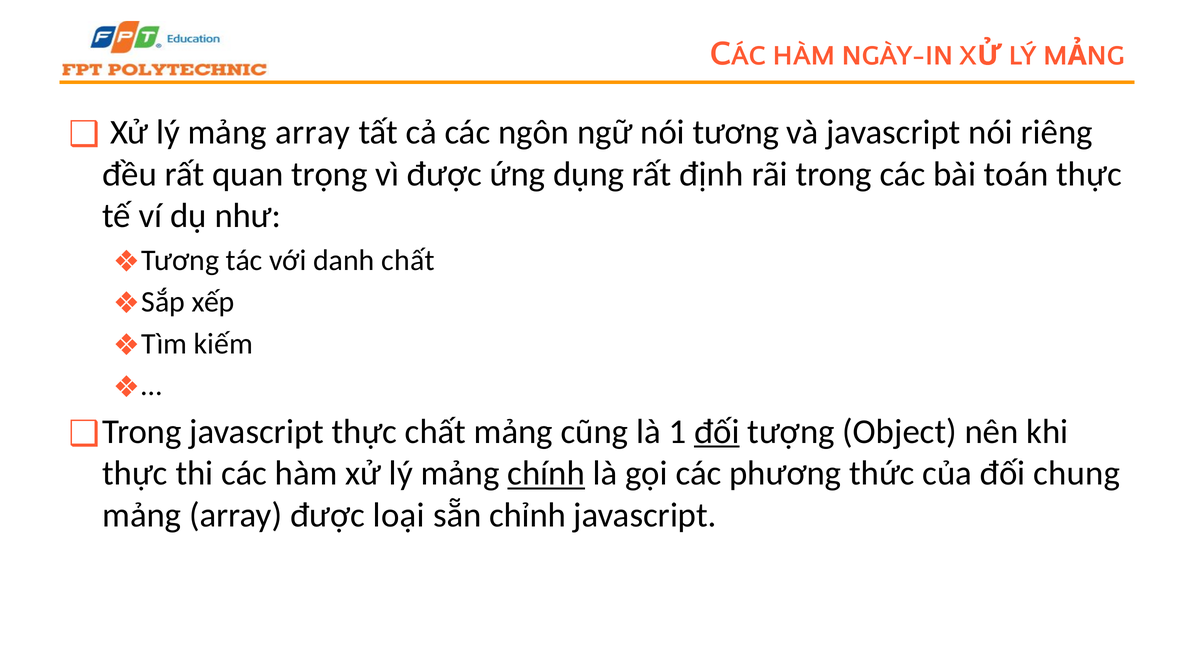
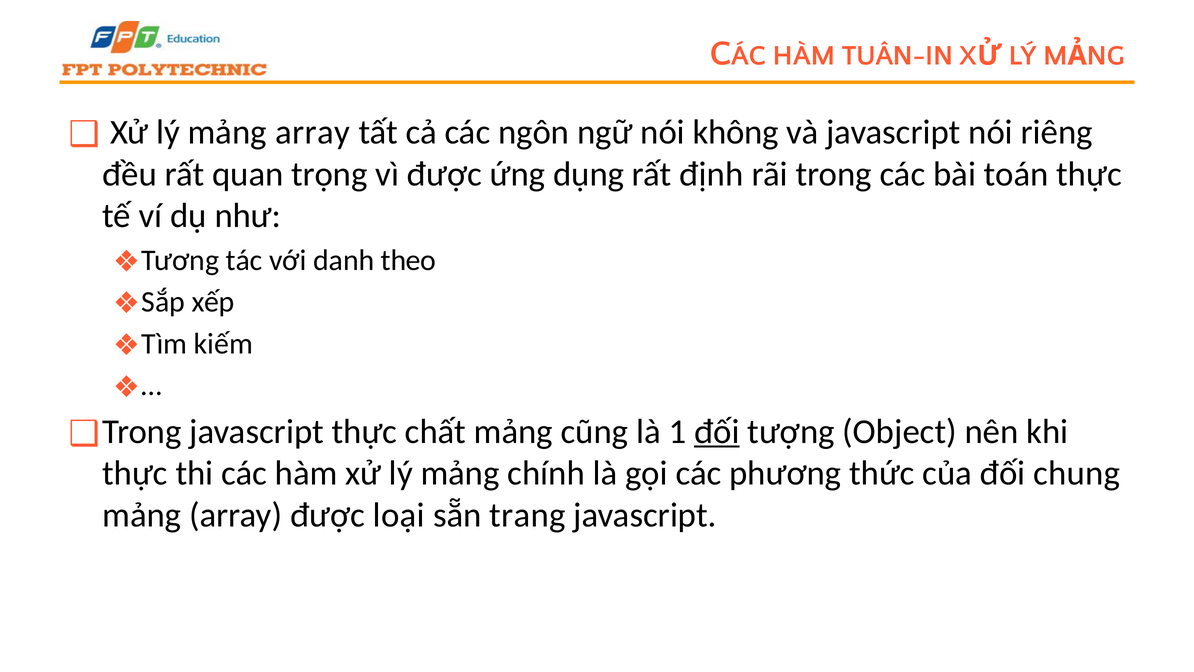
NGÀY-IN: NGÀY-IN -> TUÂN-IN (897, 56)
tương: tương -> không (736, 132)
danh chất: chất -> theo (409, 260)
chính underline: present -> none (546, 473)
chỉnh: chỉnh -> trang (527, 515)
